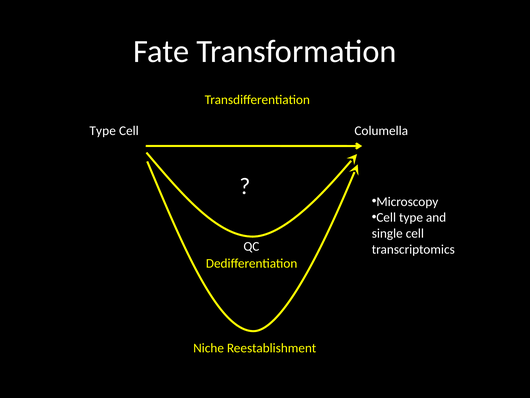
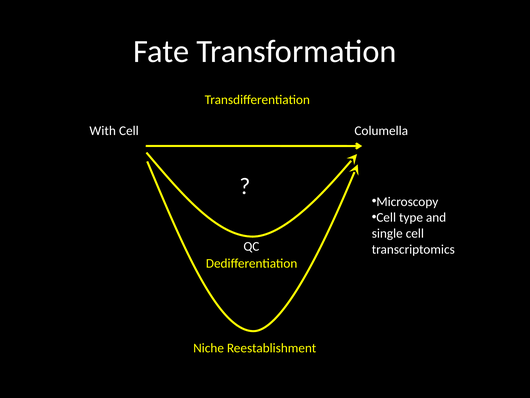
Type: Type -> With (103, 131)
